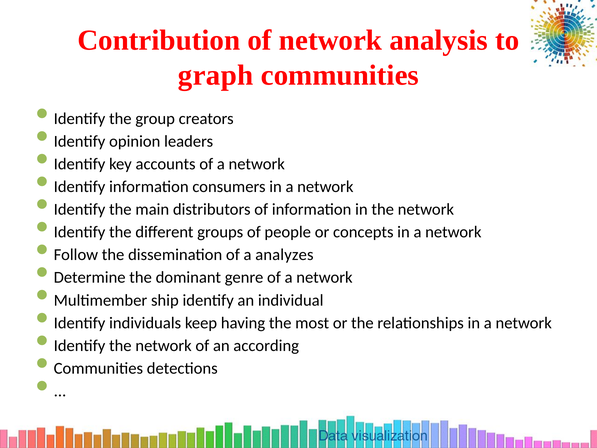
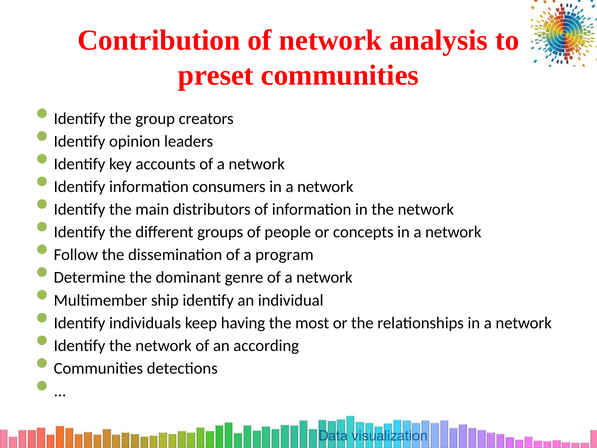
graph: graph -> preset (216, 75)
analyzes: analyzes -> program (284, 255)
